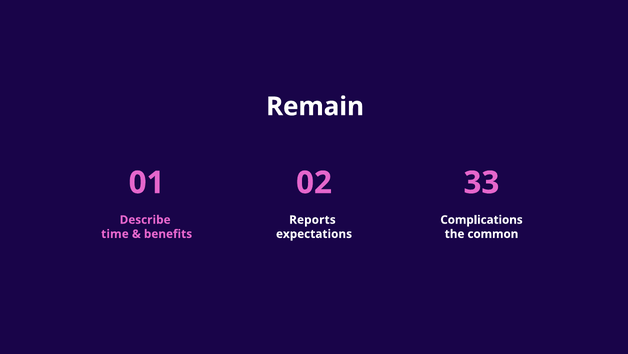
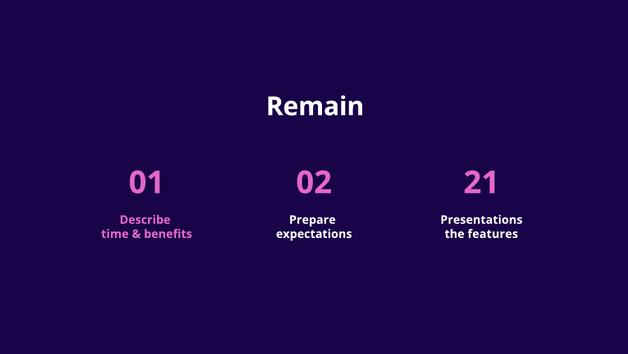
33: 33 -> 21 (481, 182)
Reports: Reports -> Prepare (312, 219)
Complications: Complications -> Presentations (481, 219)
common: common -> features (493, 234)
